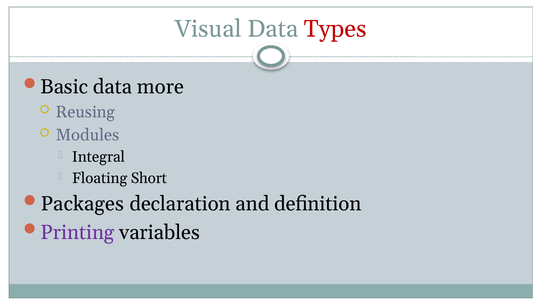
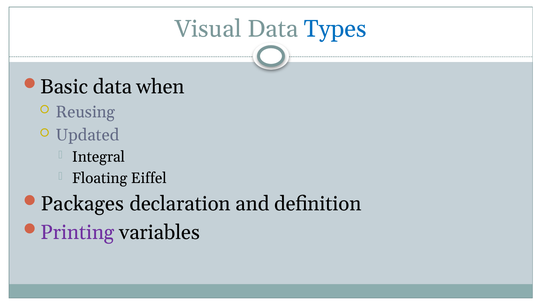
Types colour: red -> blue (335, 29)
more: more -> when (161, 87)
Modules: Modules -> Updated (88, 135)
Short: Short -> Eiffel (149, 178)
